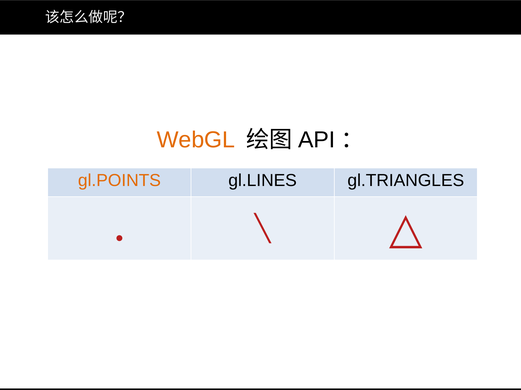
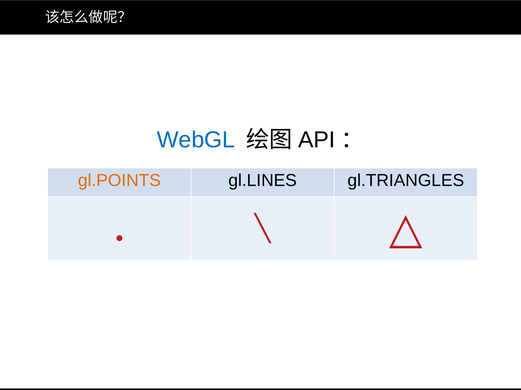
WebGL colour: orange -> blue (196, 140)
